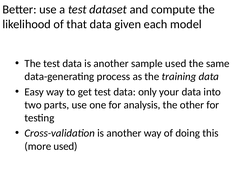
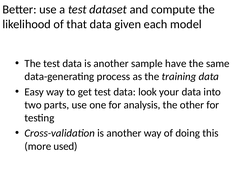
sample used: used -> have (176, 64)
only: only -> look (148, 92)
